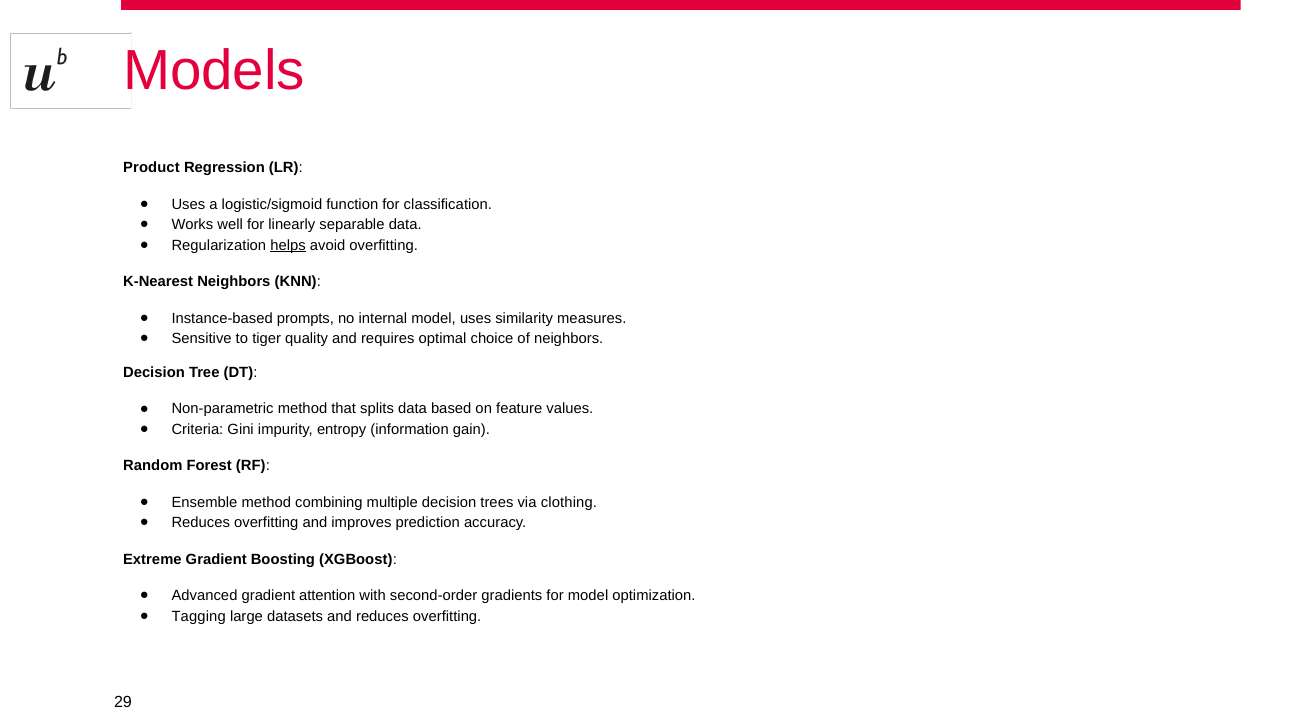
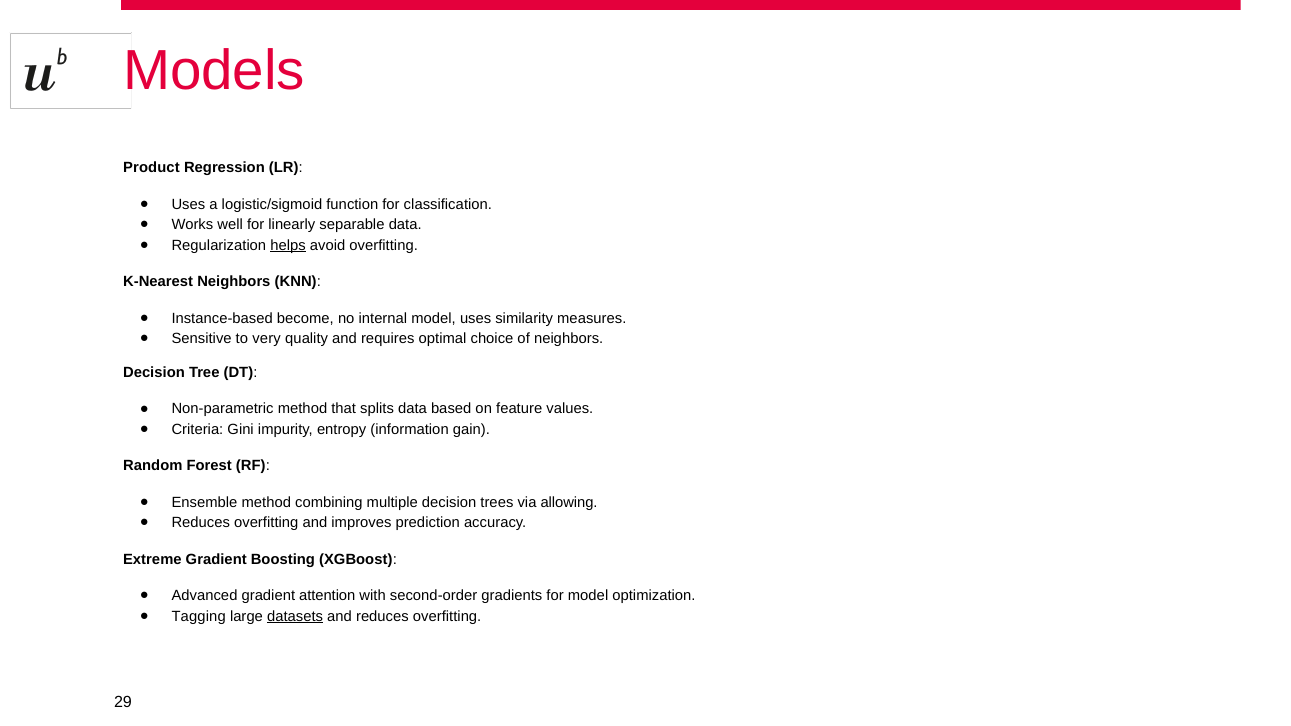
prompts: prompts -> become (305, 318)
tiger: tiger -> very (267, 339)
clothing: clothing -> allowing (569, 503)
datasets underline: none -> present (295, 616)
